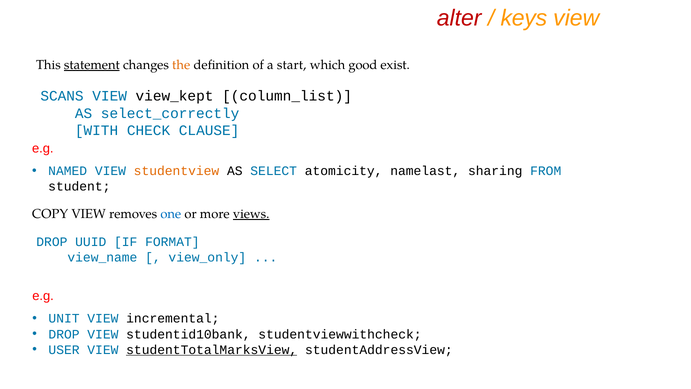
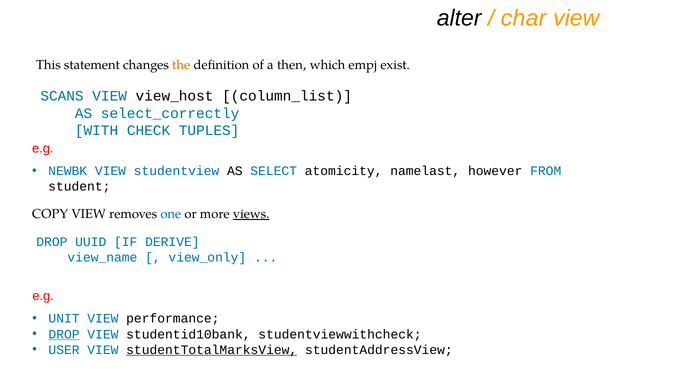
alter colour: red -> black (459, 18)
keys: keys -> char (524, 18)
statement underline: present -> none (92, 65)
start: start -> then (292, 65)
good: good -> empj (363, 65)
view_kept: view_kept -> view_host (175, 96)
CLAUSE: CLAUSE -> TUPLES (209, 131)
NAMED: NAMED -> NEWBK (68, 171)
studentview colour: orange -> blue (176, 171)
sharing: sharing -> however (495, 171)
FORMAT: FORMAT -> DERIVE (172, 242)
incremental: incremental -> performance (173, 318)
DROP underline: none -> present (64, 334)
